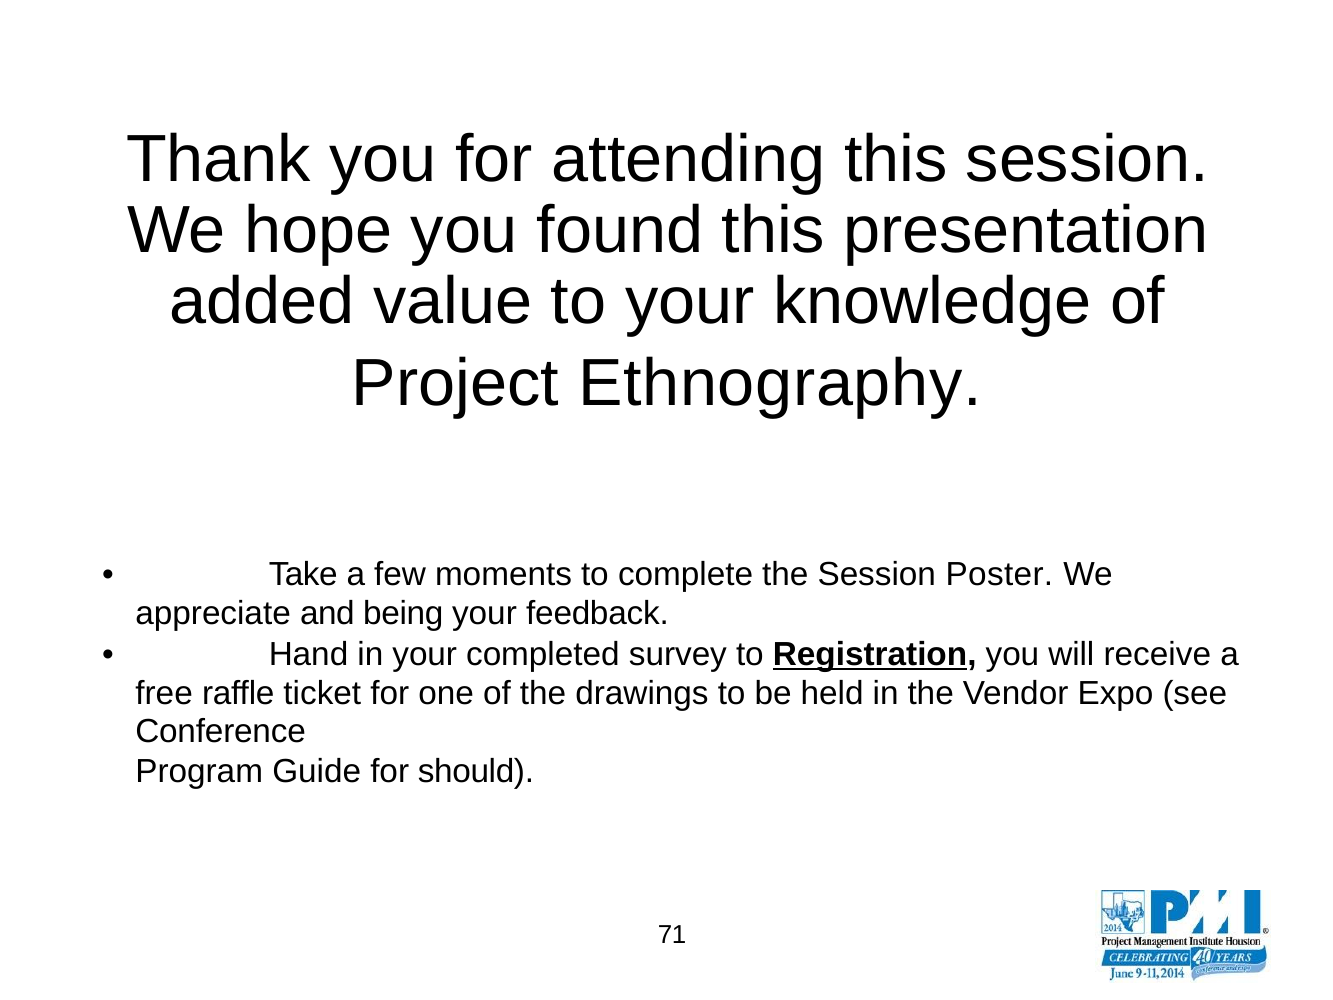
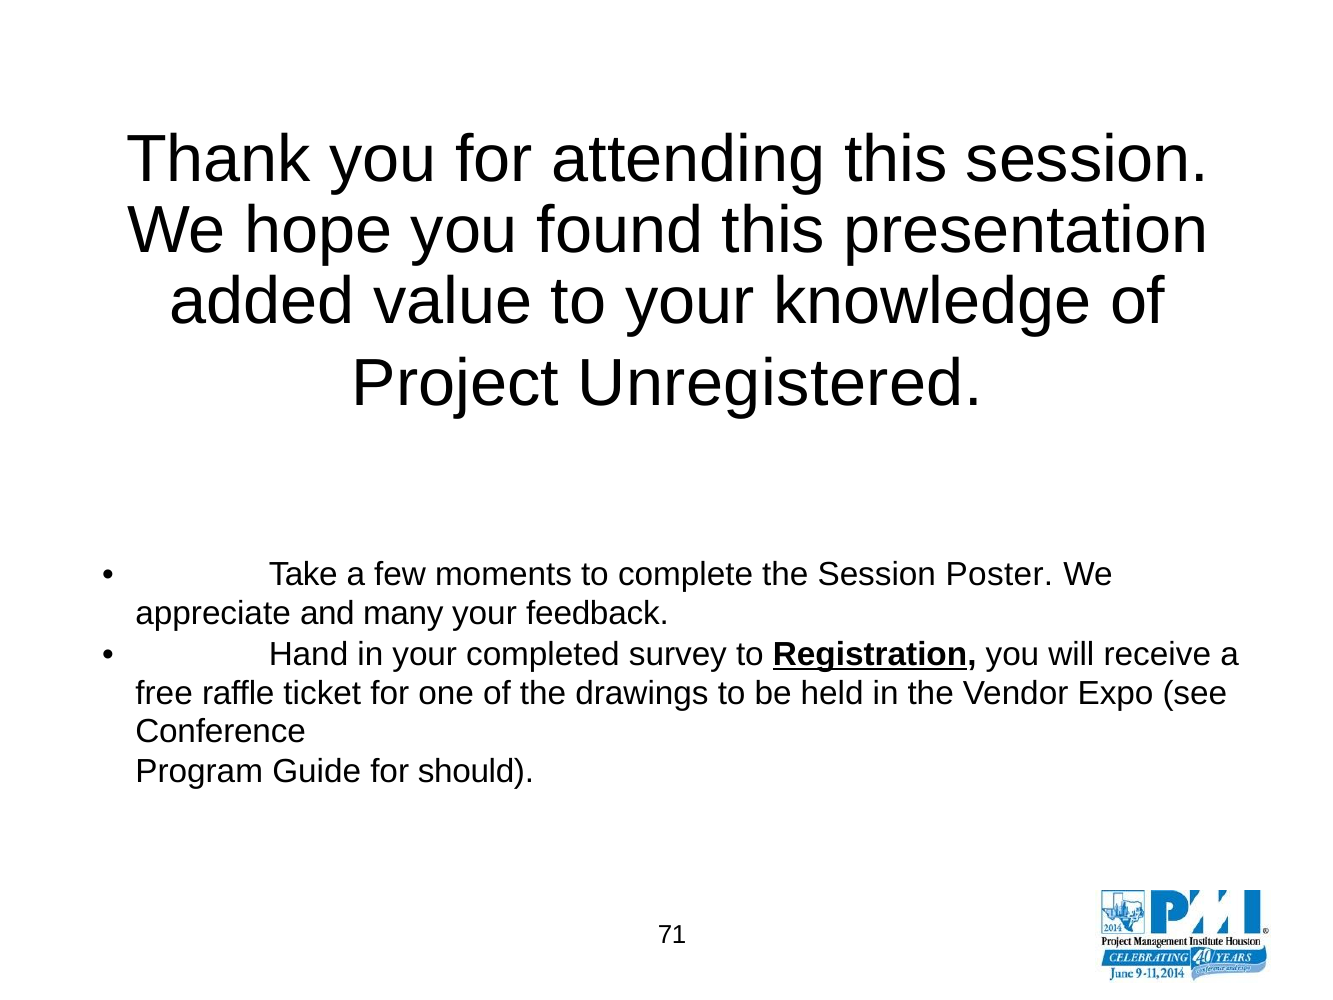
Ethnography: Ethnography -> Unregistered (780, 383)
being: being -> many (403, 613)
